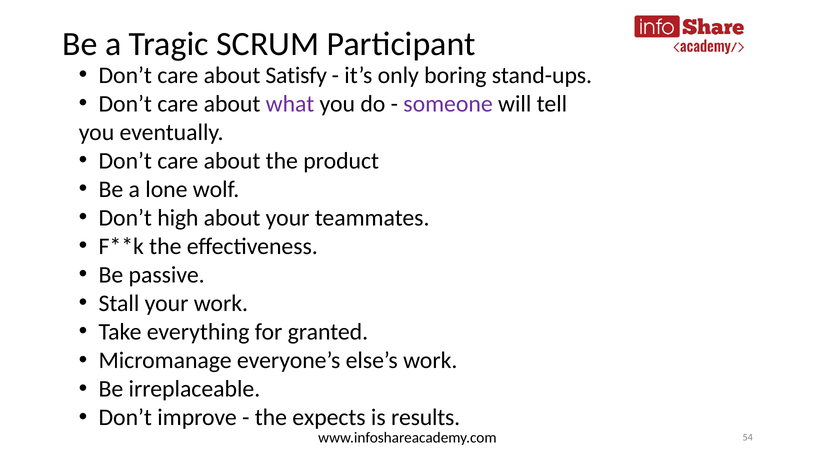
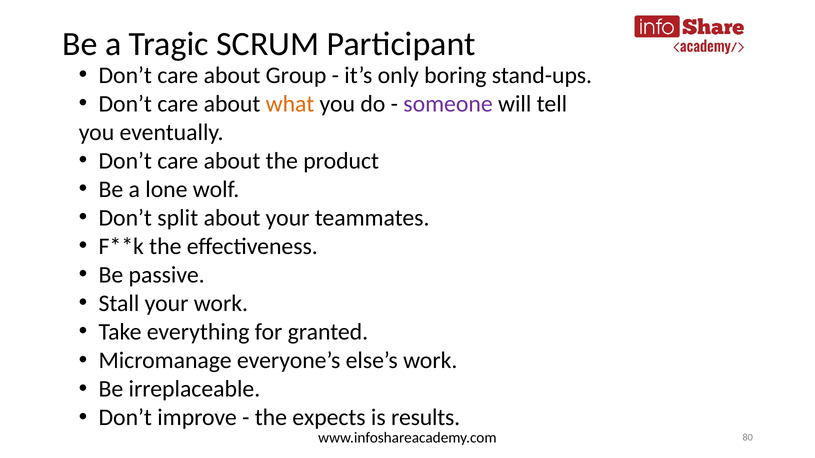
Satisfy: Satisfy -> Group (296, 75)
what colour: purple -> orange (290, 104)
high: high -> split (178, 218)
54: 54 -> 80 (748, 438)
